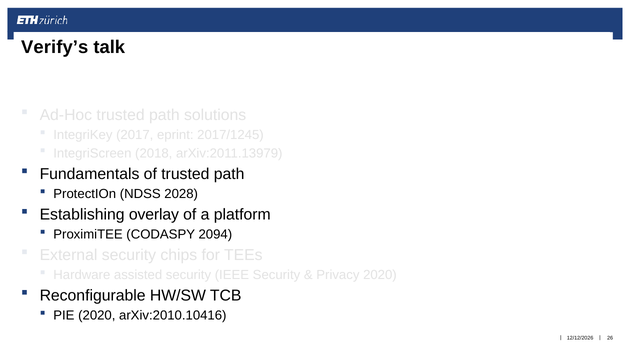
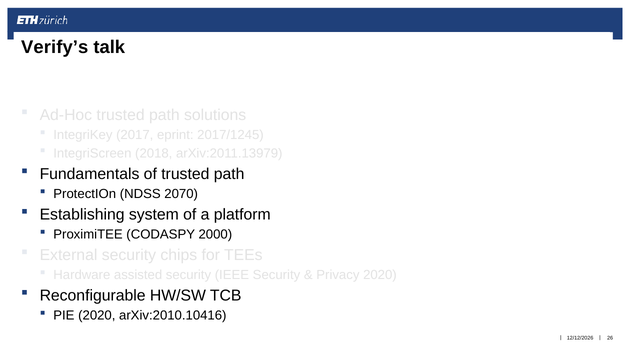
2028: 2028 -> 2070 (181, 194)
overlay: overlay -> system (154, 215)
2094: 2094 -> 2000 (215, 235)
